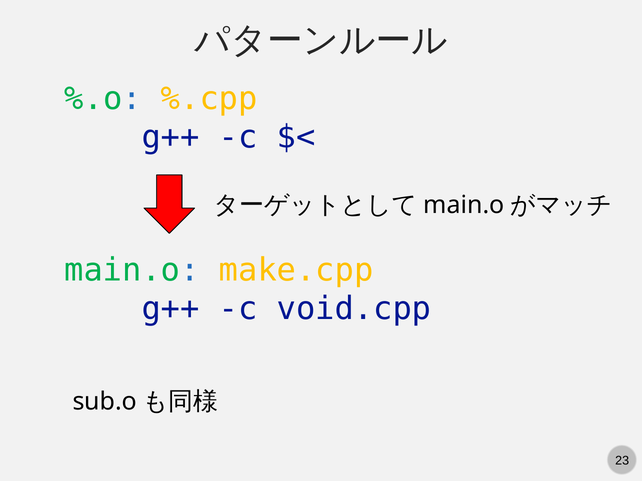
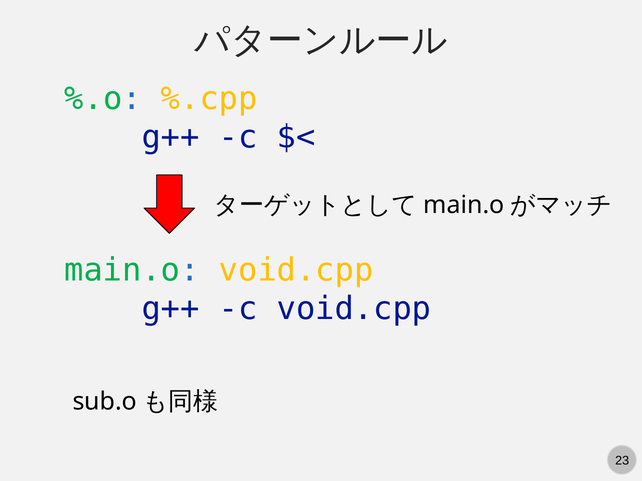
main.o make.cpp: make.cpp -> void.cpp (296, 270)
